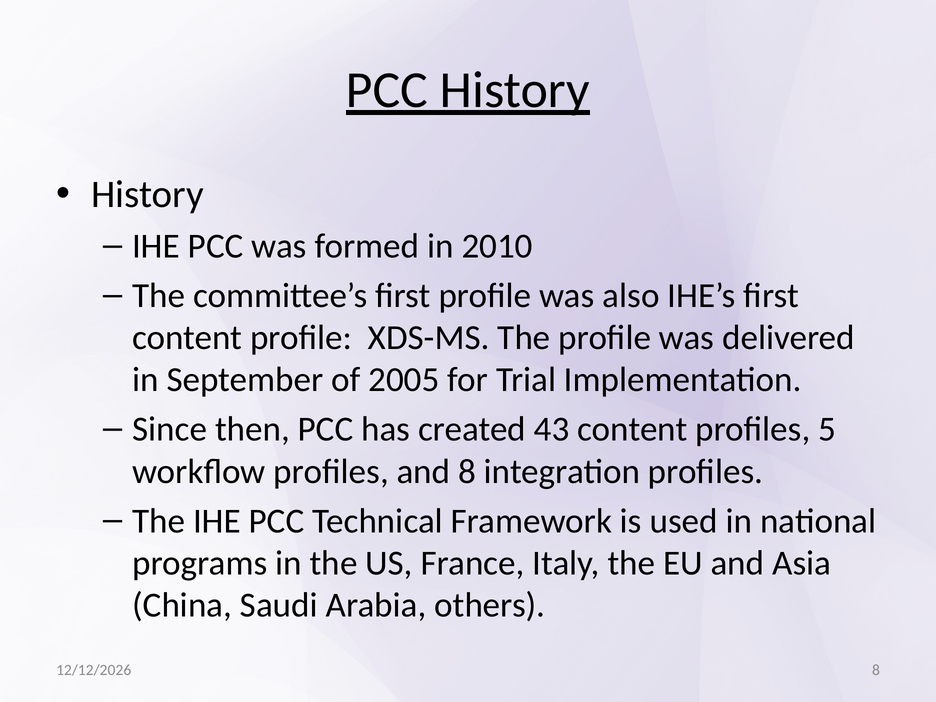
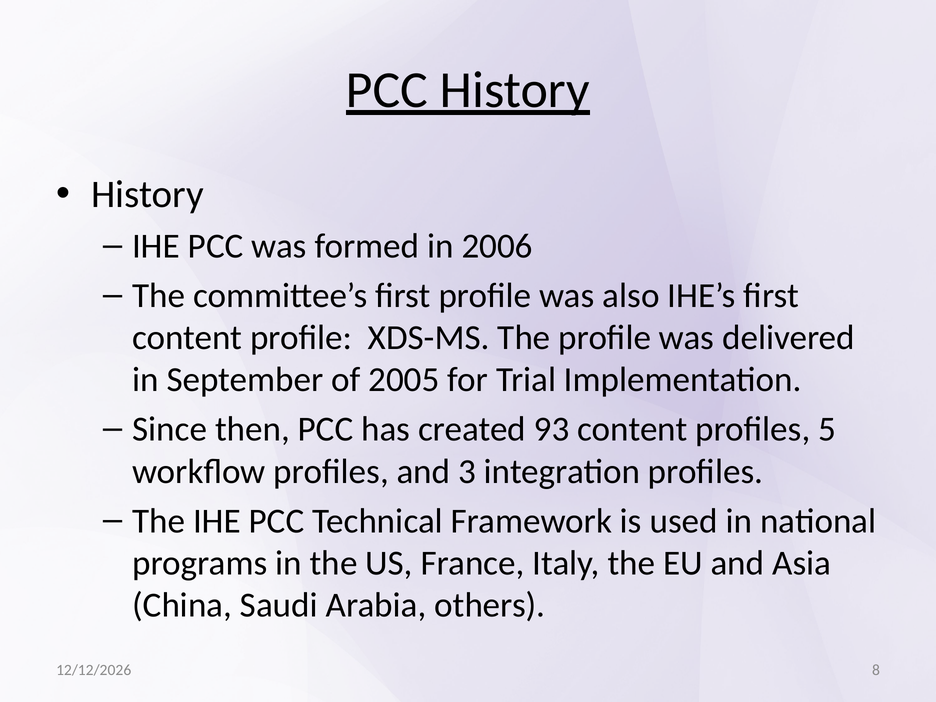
2010: 2010 -> 2006 (497, 246)
43: 43 -> 93 (552, 429)
and 8: 8 -> 3 (467, 471)
